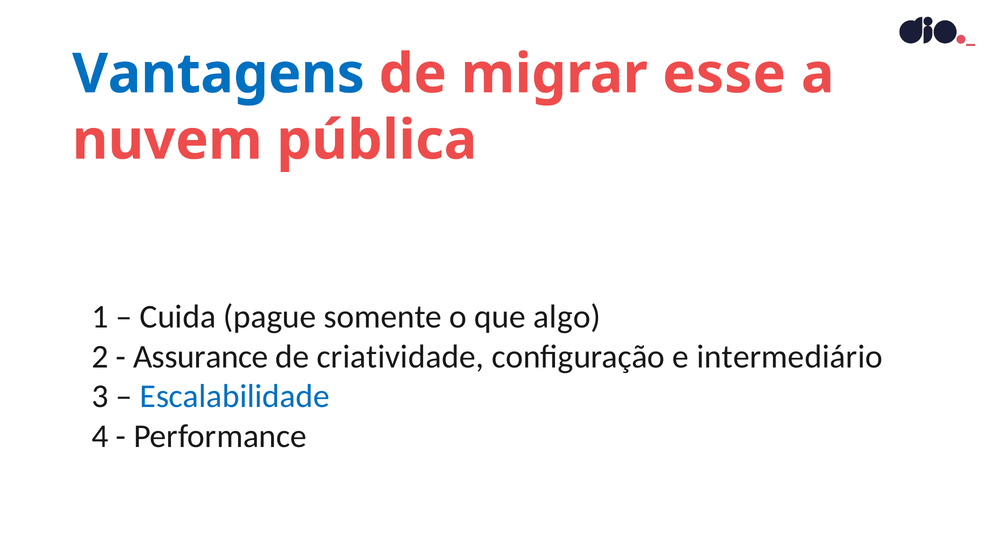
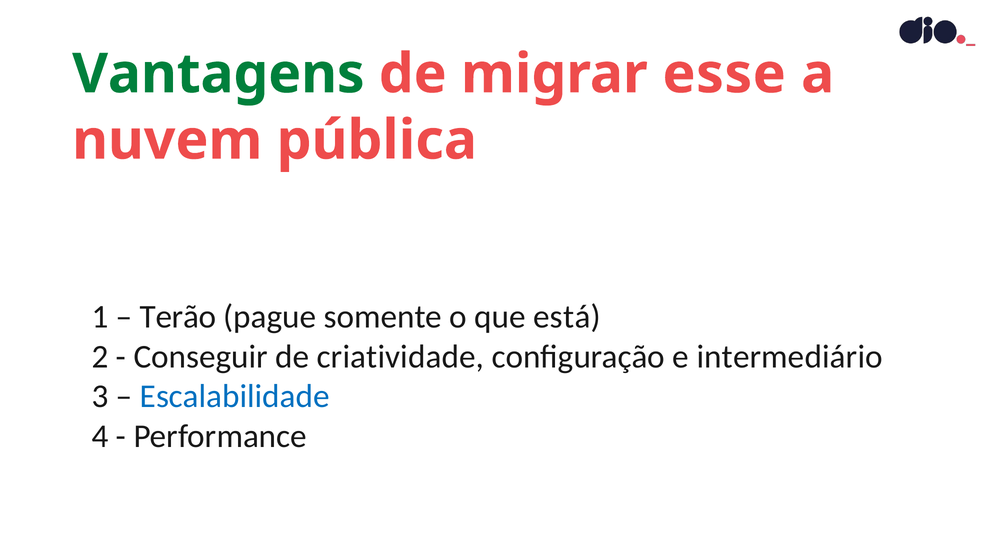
Vantagens colour: blue -> green (218, 74)
Cuida: Cuida -> Terão (178, 317)
algo: algo -> está (567, 317)
Assurance: Assurance -> Conseguir (201, 357)
